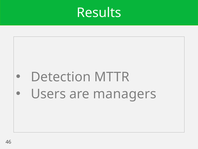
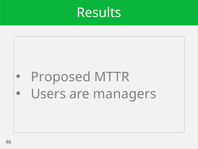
Detection: Detection -> Proposed (61, 77)
